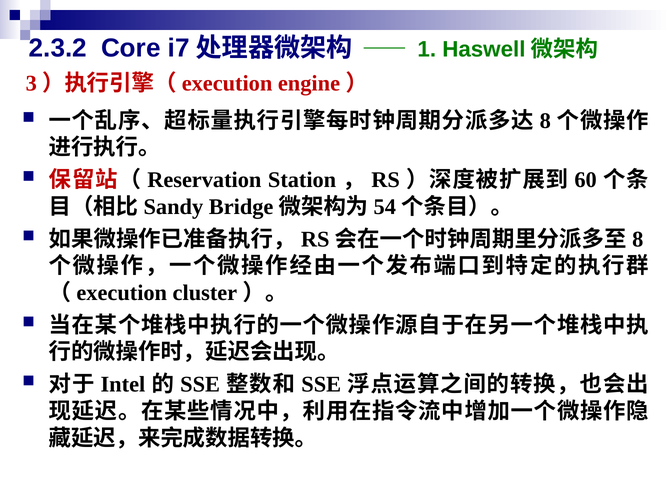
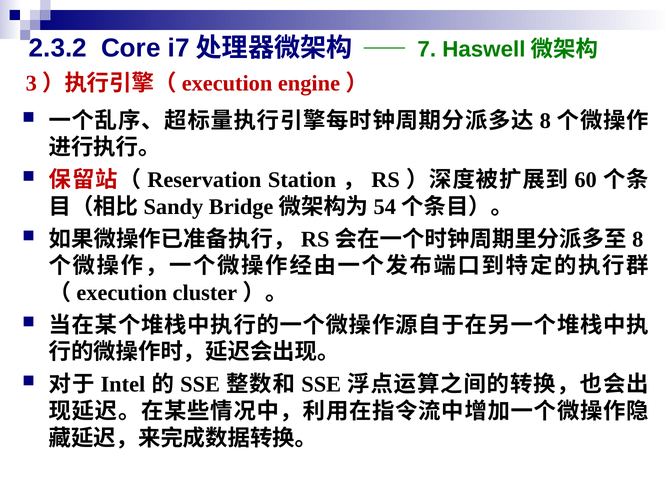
1: 1 -> 7 (427, 49)
